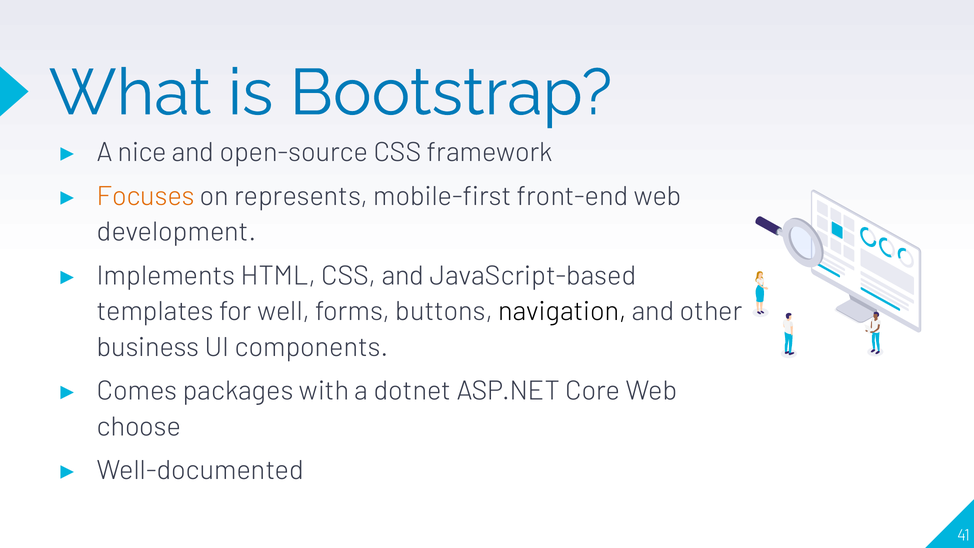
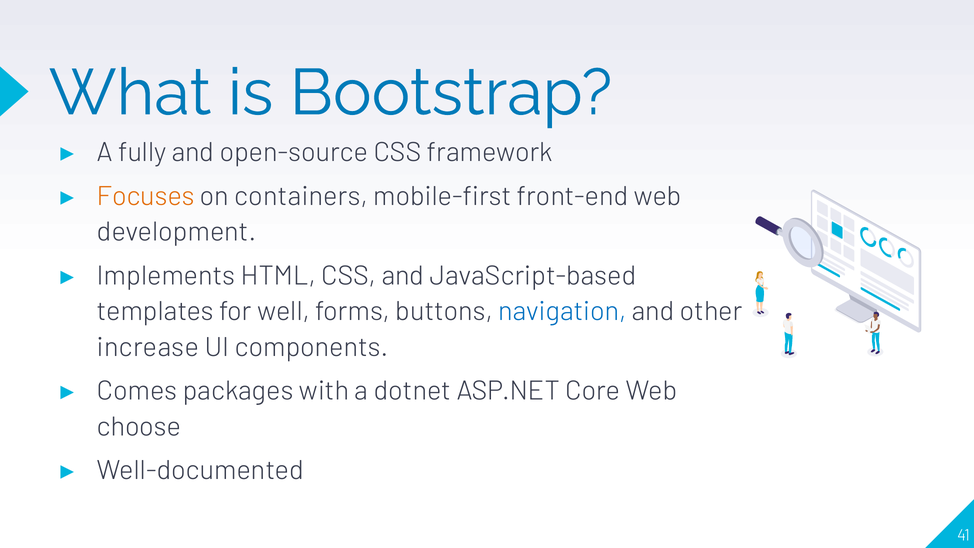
nice: nice -> fully (142, 152)
represents: represents -> containers (301, 196)
navigation colour: black -> blue (562, 311)
business: business -> increase (148, 347)
